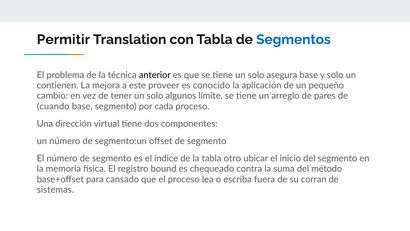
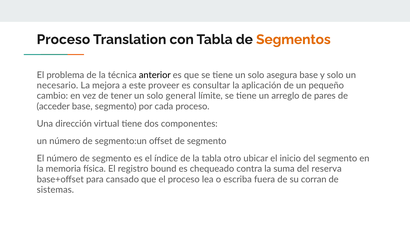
Permitir: Permitir -> Proceso (63, 39)
Segmentos colour: blue -> orange (293, 39)
contienen: contienen -> necesario (58, 85)
conocido: conocido -> consultar (212, 85)
algunos: algunos -> general (181, 96)
cuando: cuando -> acceder (53, 106)
método: método -> reserva (327, 169)
